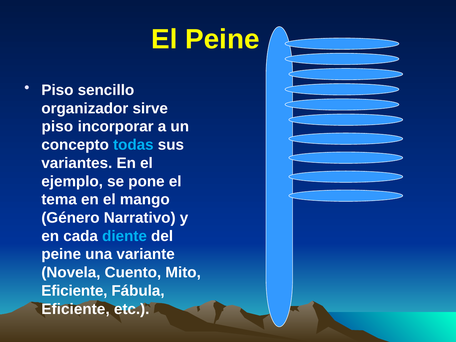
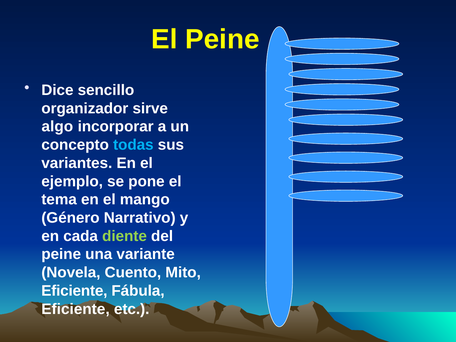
Piso: Piso -> Dice (57, 90)
piso: piso -> algo (57, 127)
diente colour: light blue -> light green (125, 236)
